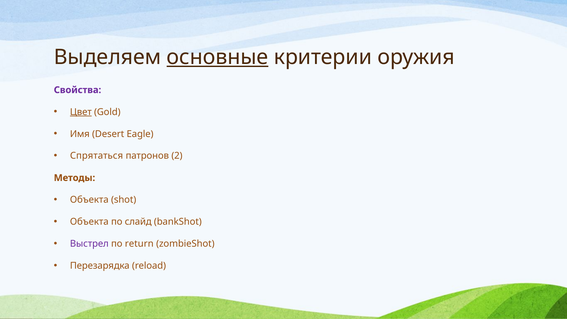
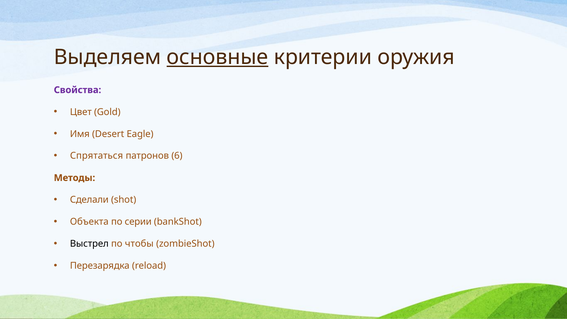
Цвет underline: present -> none (81, 112)
2: 2 -> 6 (177, 156)
Объекта: Объекта -> Сделали (89, 200)
слайд: слайд -> серии (138, 222)
Выстрел colour: purple -> black (89, 244)
return: return -> чтобы (139, 244)
